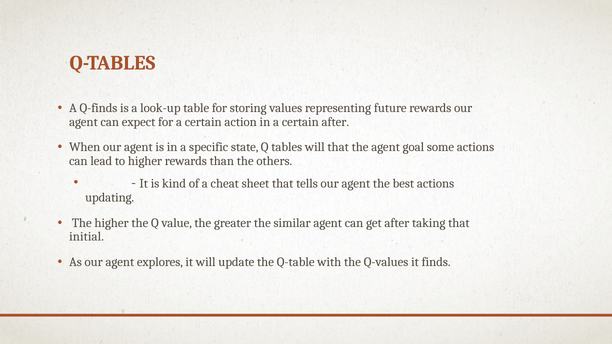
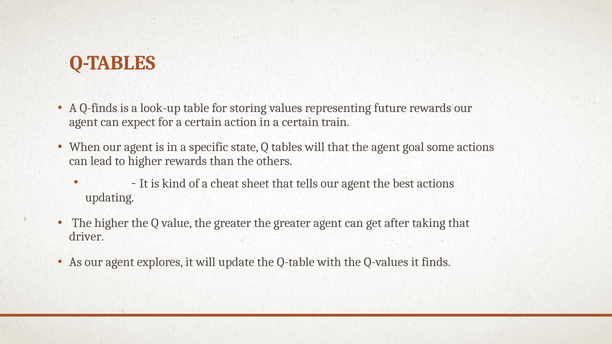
certain after: after -> train (335, 122)
greater the similar: similar -> greater (292, 223)
initial: initial -> driver (87, 237)
